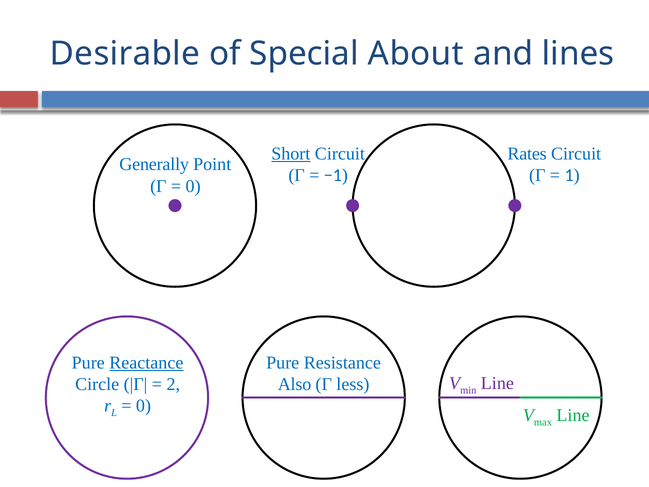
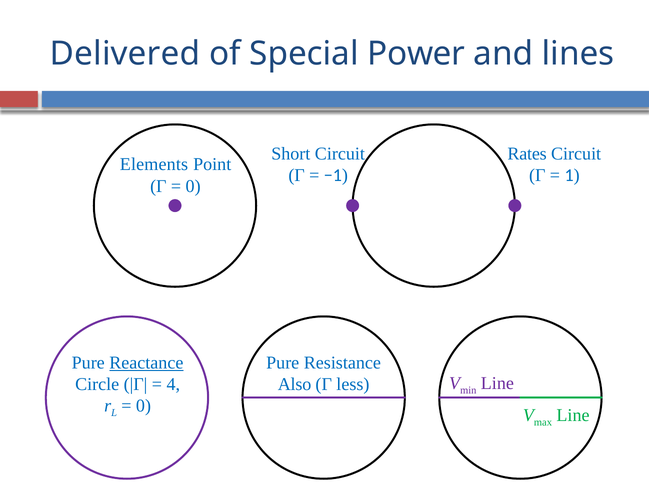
Desirable: Desirable -> Delivered (125, 54)
About: About -> Power (416, 54)
Short underline: present -> none (291, 154)
Generally: Generally -> Elements (154, 164)
2: 2 -> 4 (173, 384)
